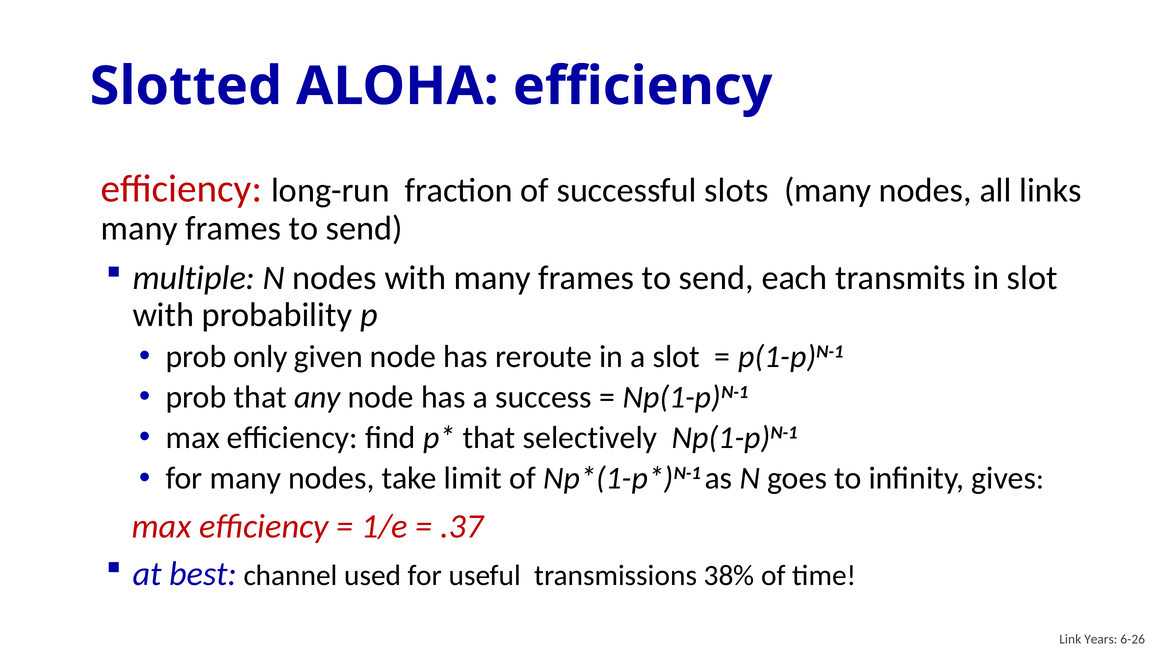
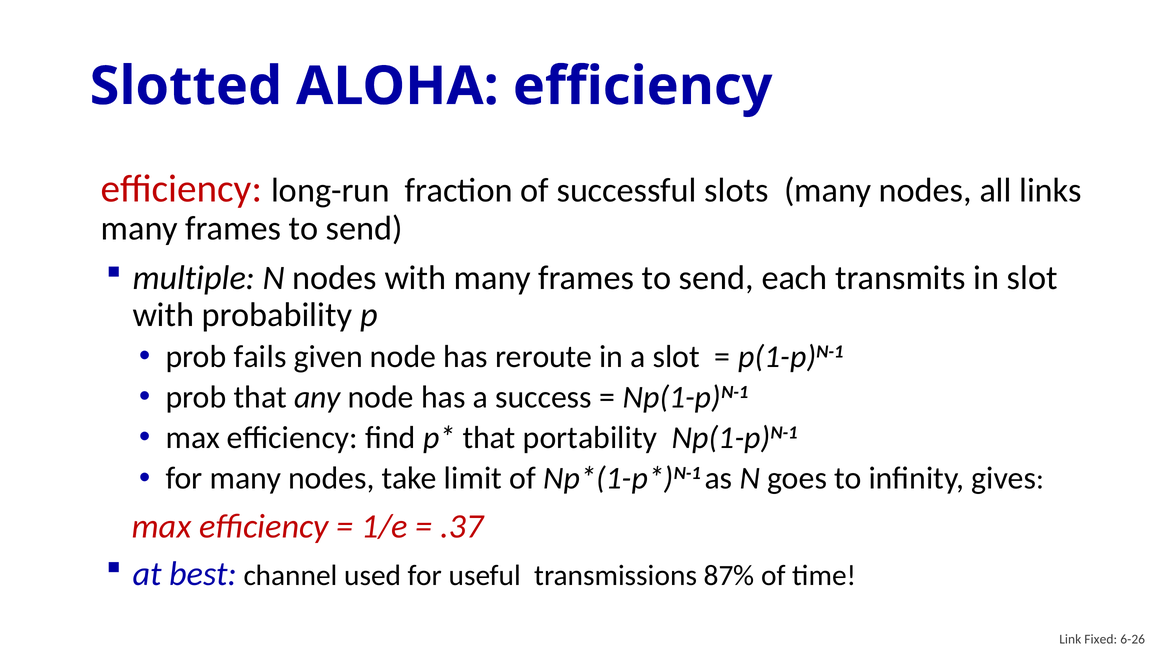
only: only -> fails (260, 357)
selectively: selectively -> portability (590, 438)
38%: 38% -> 87% (729, 576)
Years: Years -> Fixed (1101, 640)
